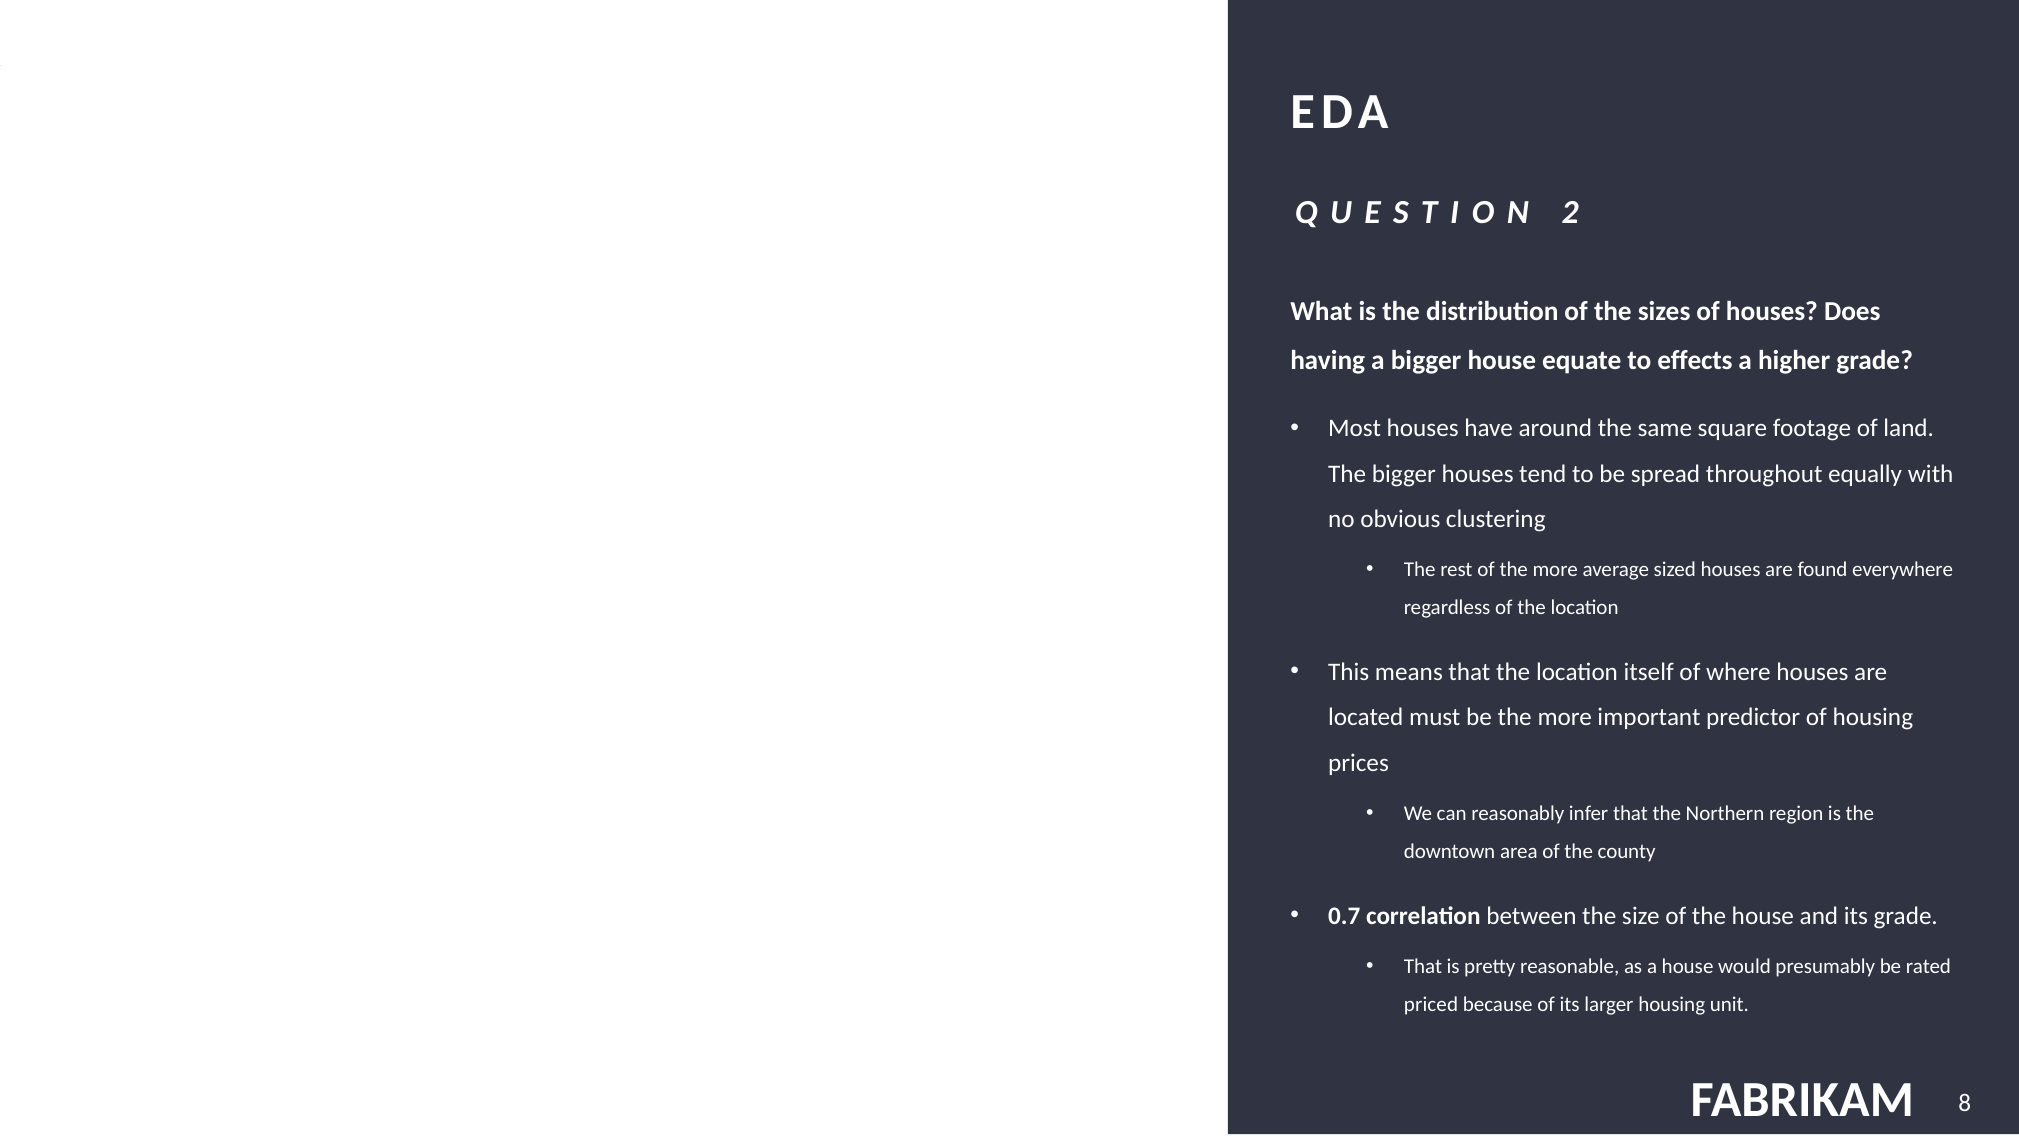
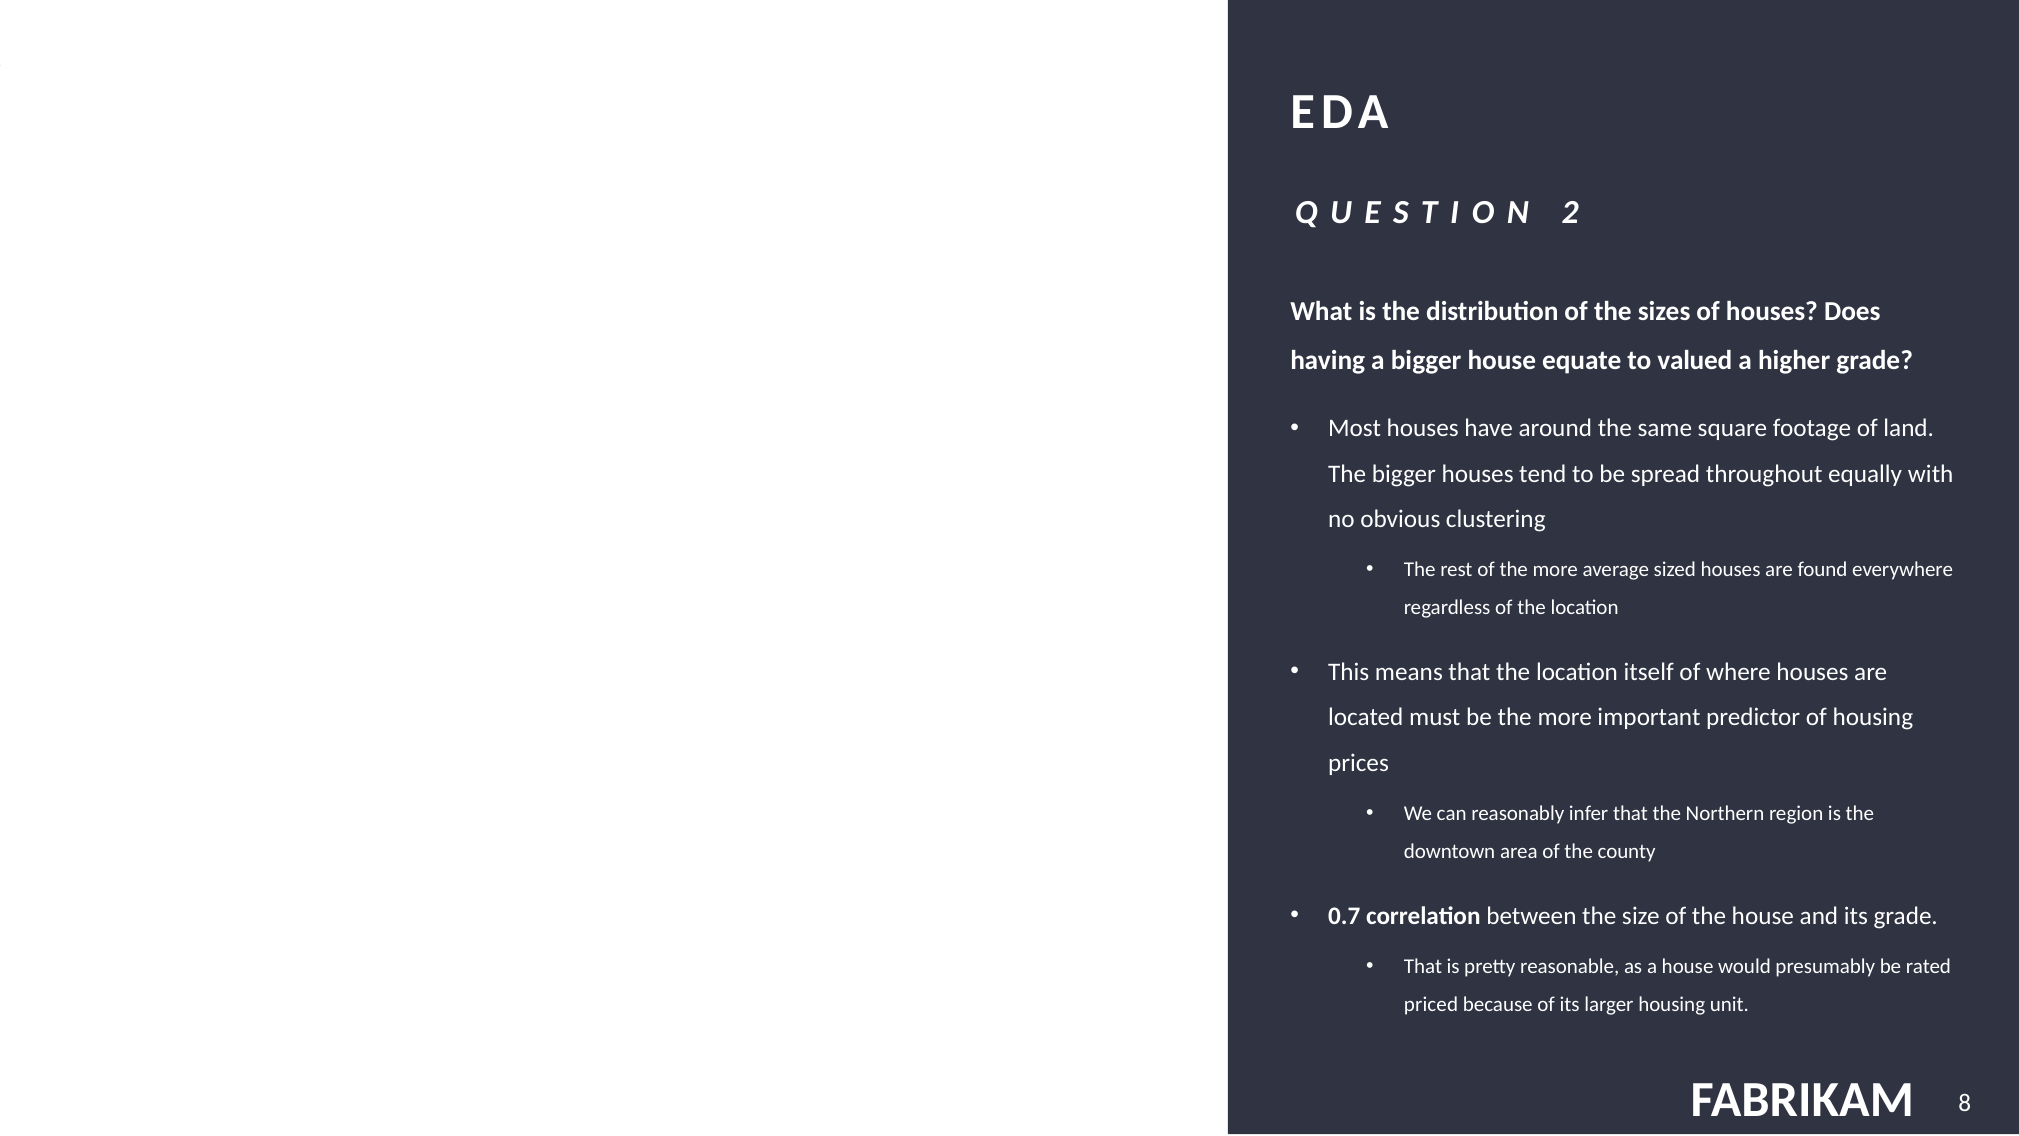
effects: effects -> valued (1695, 361)
